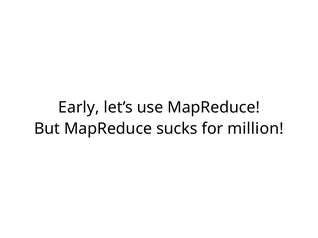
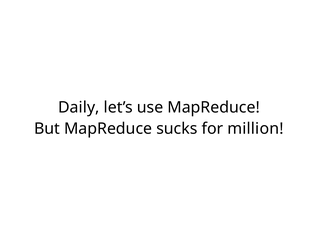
Early: Early -> Daily (79, 108)
